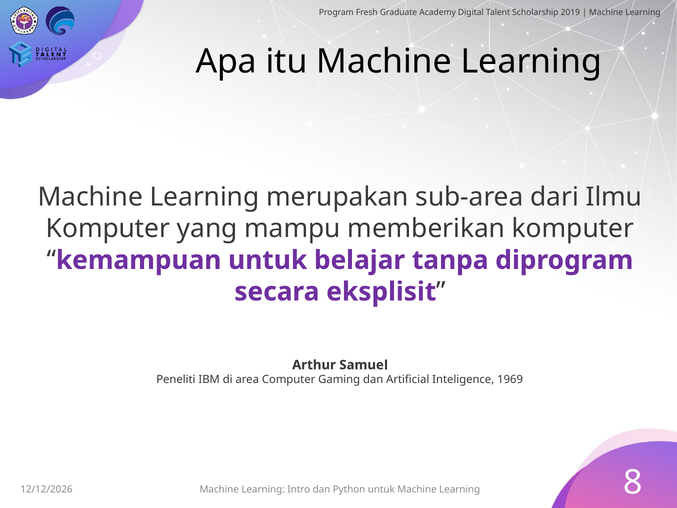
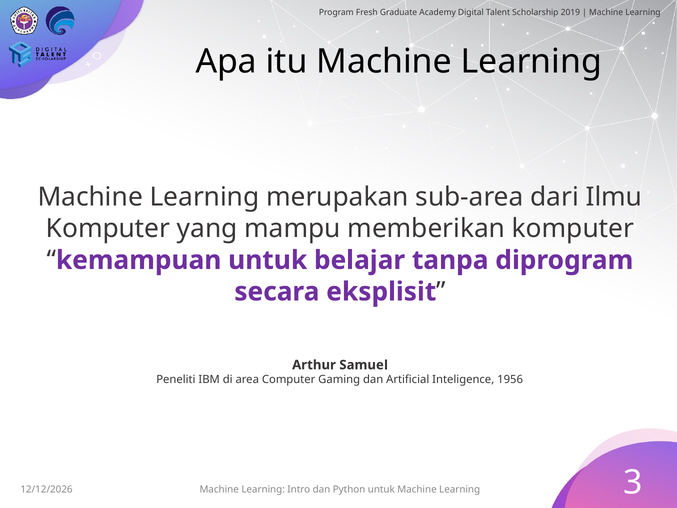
1969: 1969 -> 1956 (510, 379)
8: 8 -> 3 (633, 482)
